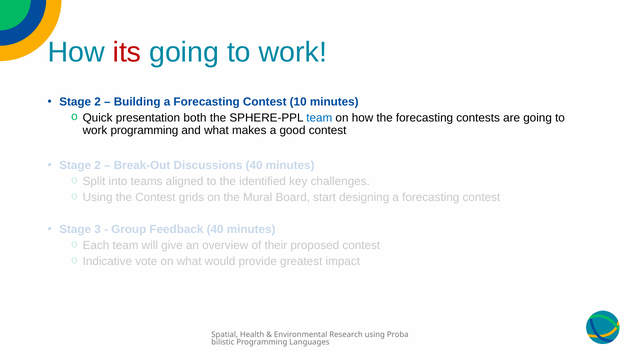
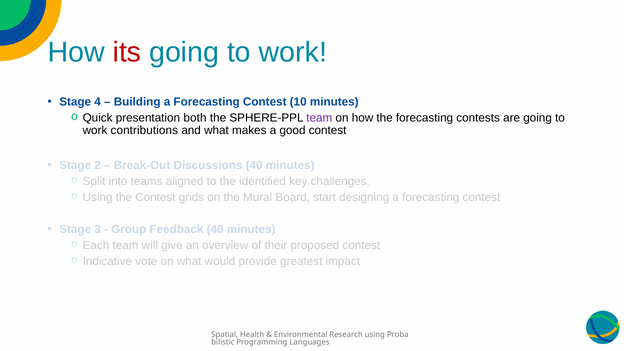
2: 2 -> 4 (98, 102)
team colour: blue -> purple (319, 118)
work programming: programming -> contributions (144, 131)
